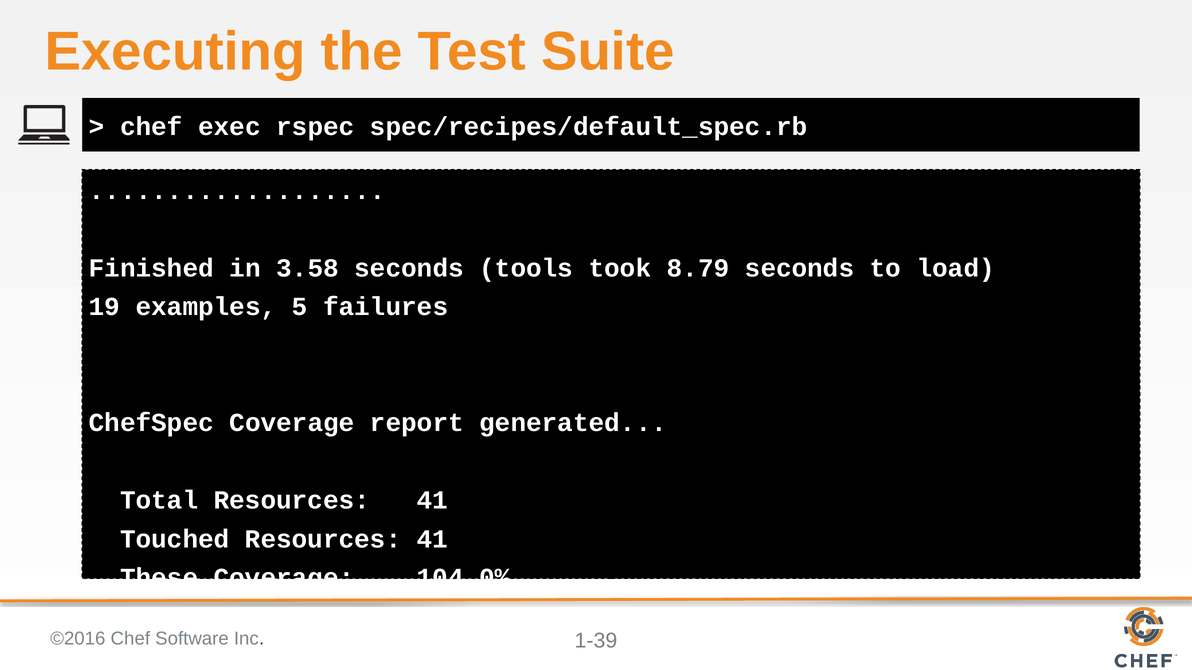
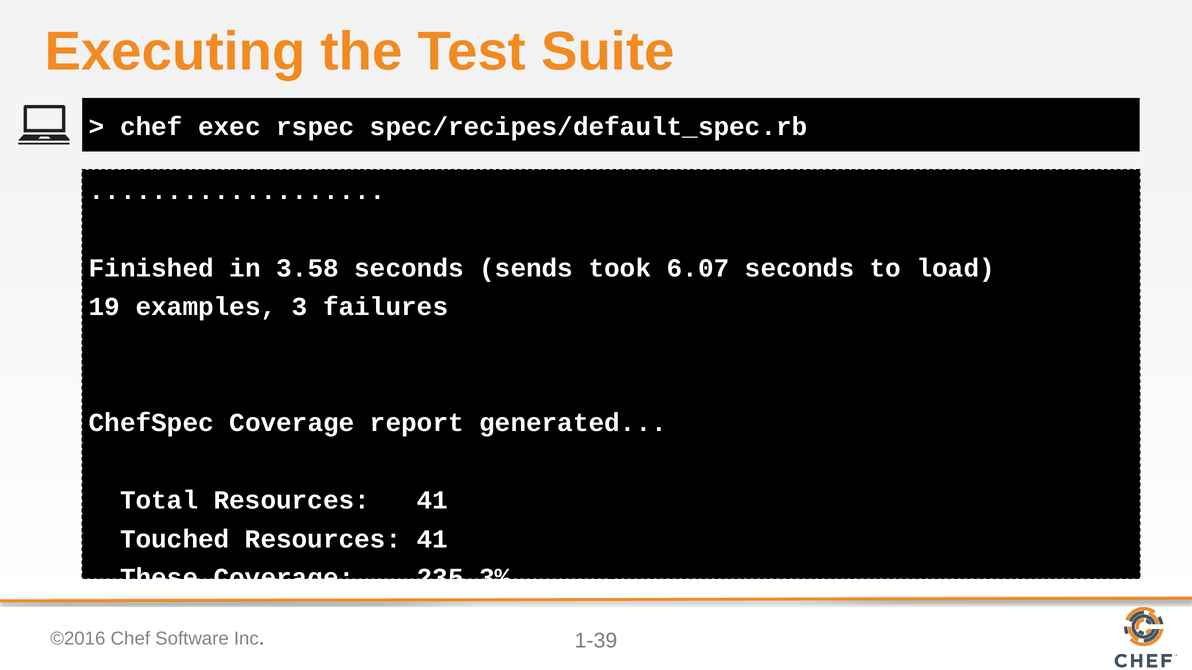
tools: tools -> sends (526, 268)
8.79: 8.79 -> 6.07 (698, 268)
5: 5 -> 3 (300, 307)
104.0%: 104.0% -> 235.3% (464, 578)
